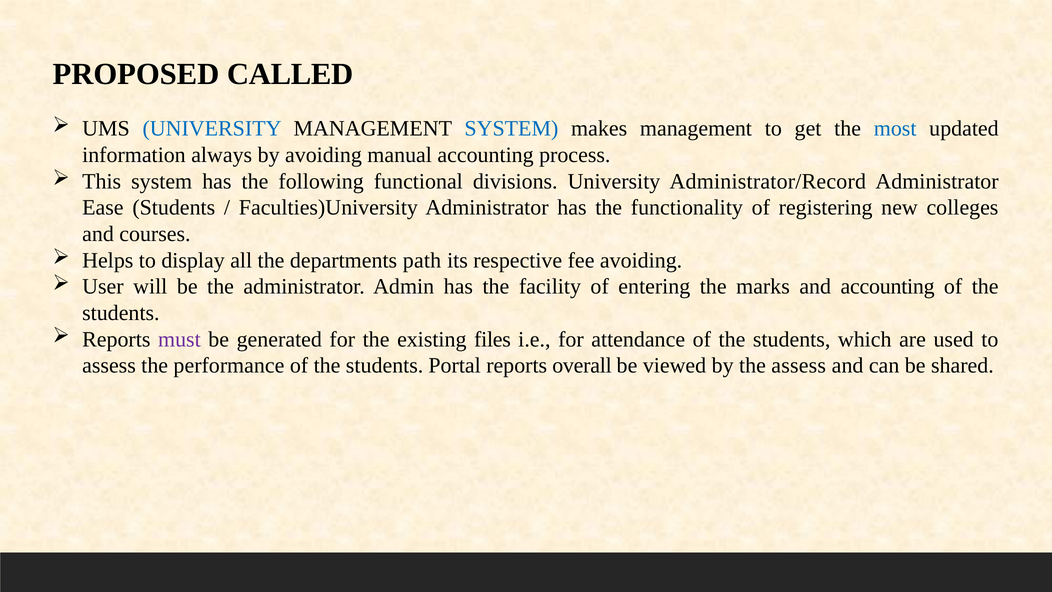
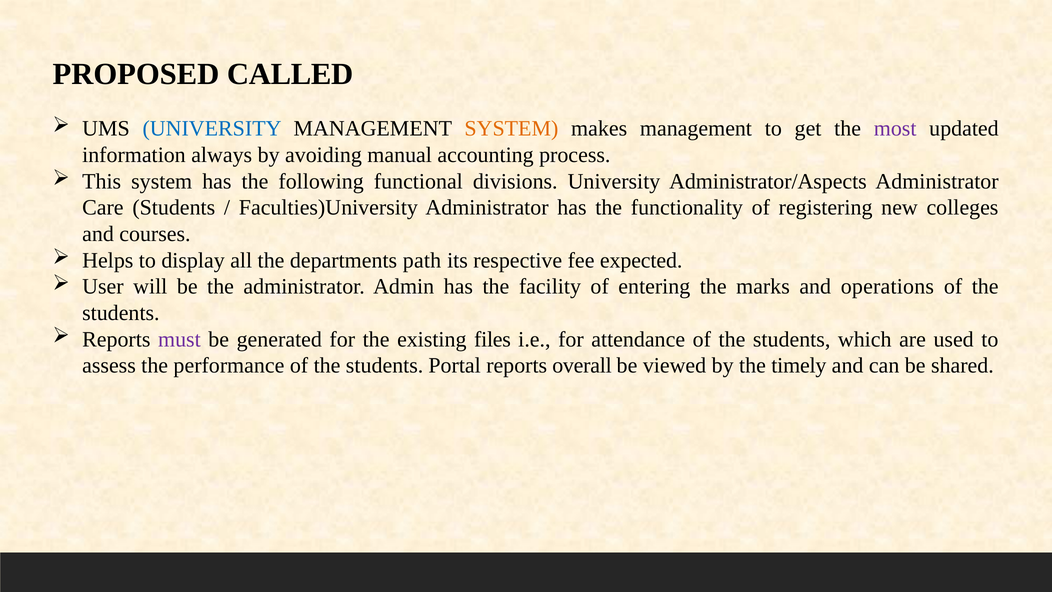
SYSTEM colour: blue -> orange (511, 129)
most colour: blue -> purple (895, 129)
Administrator/Record: Administrator/Record -> Administrator/Aspects (768, 181)
Ease: Ease -> Care (103, 208)
fee avoiding: avoiding -> expected (641, 260)
and accounting: accounting -> operations (887, 287)
the assess: assess -> timely (799, 365)
